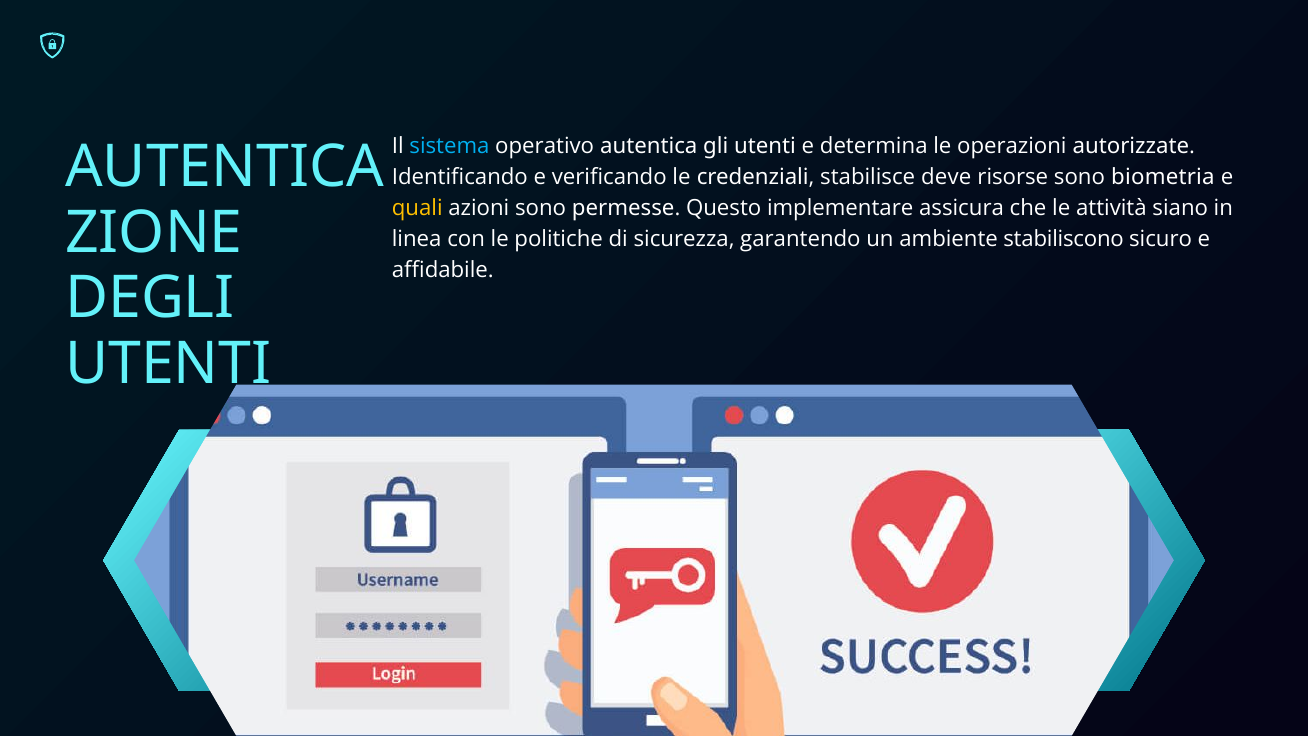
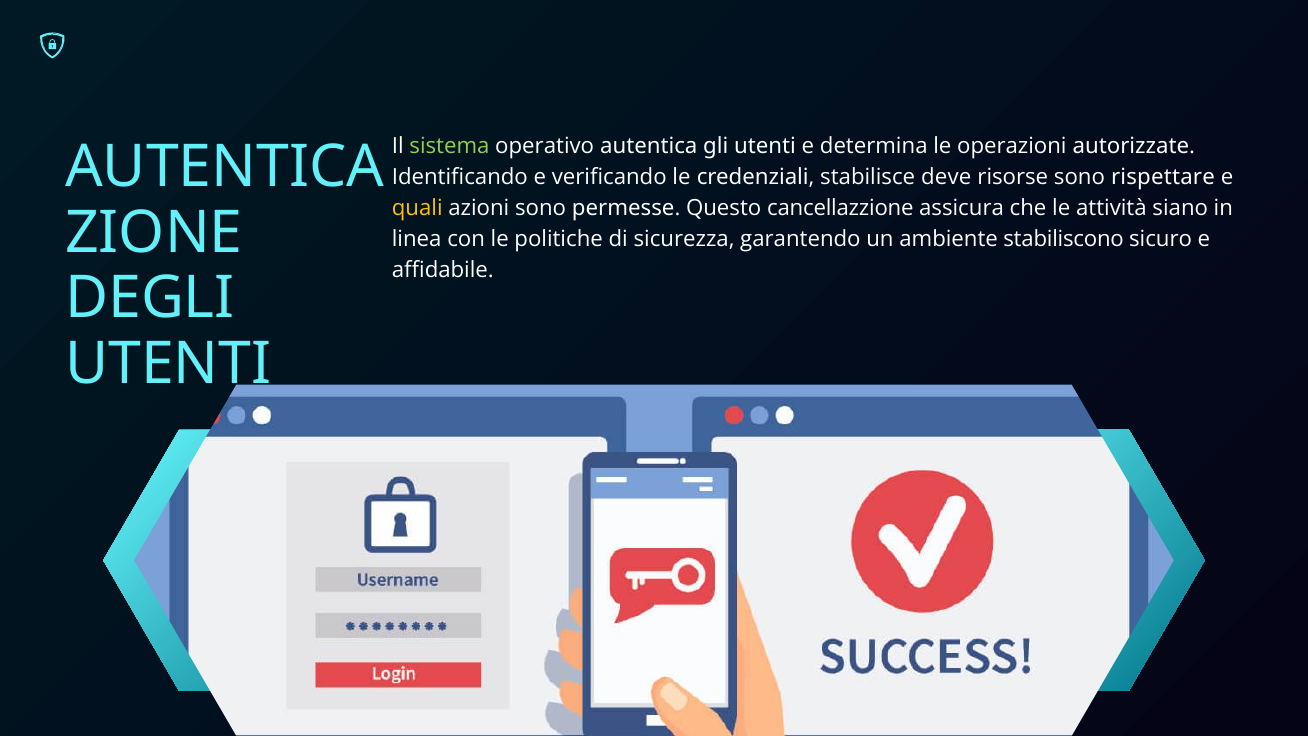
sistema colour: light blue -> light green (449, 146)
biometria: biometria -> rispettare (1163, 177)
implementare: implementare -> cancellazzione (840, 208)
